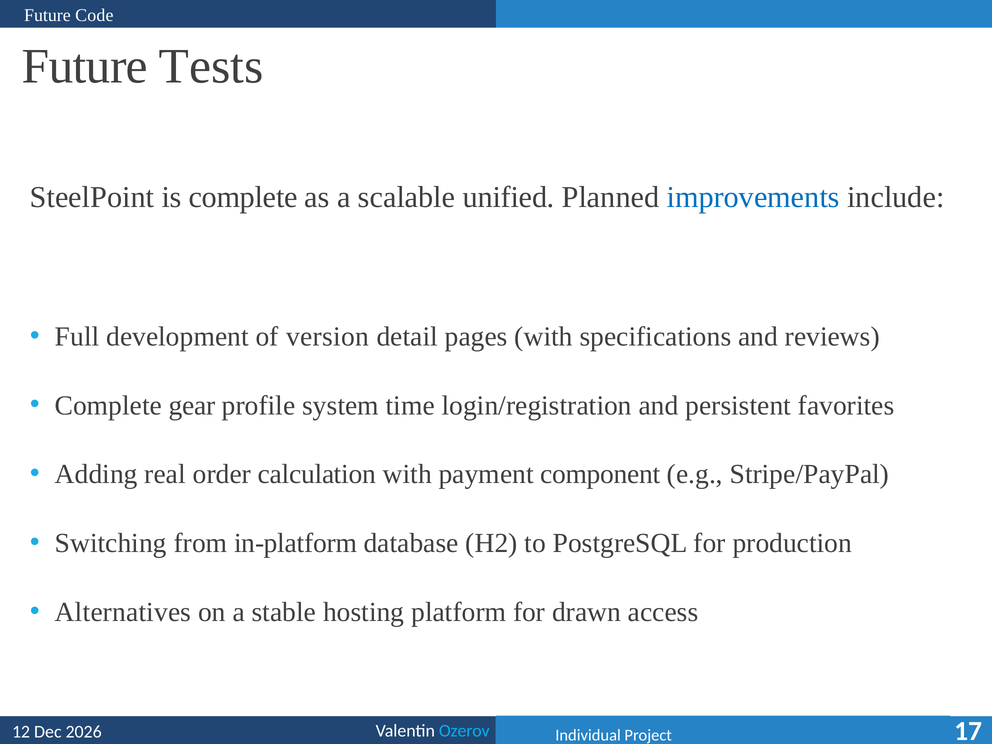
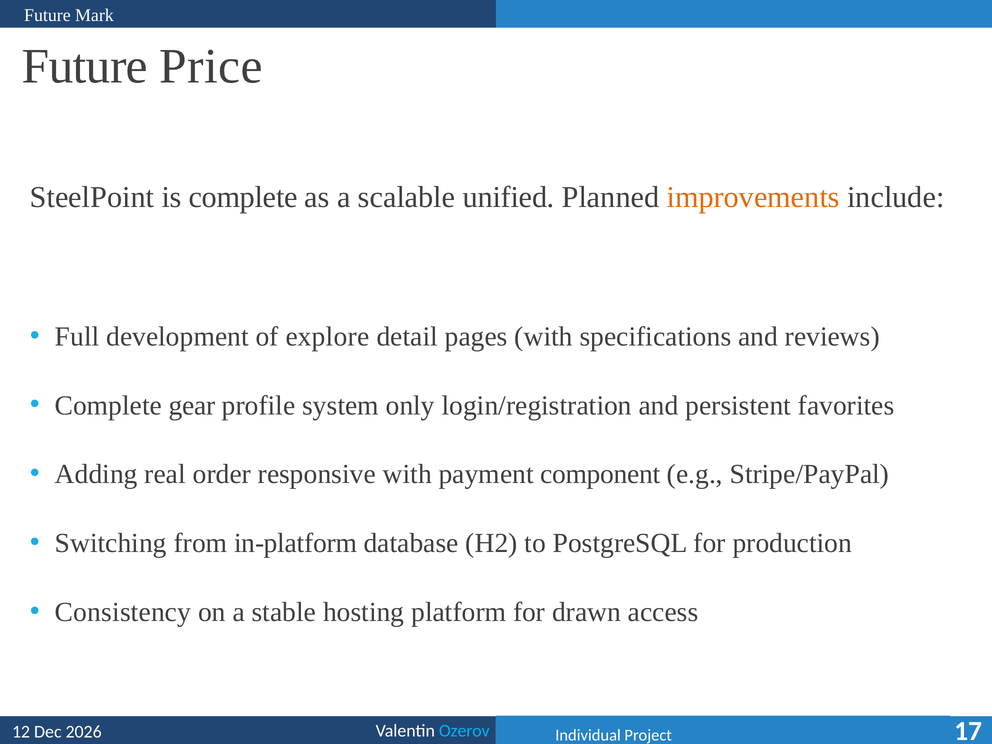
Code: Code -> Mark (94, 15)
Tests: Tests -> Price (211, 67)
improvements colour: blue -> orange (753, 197)
version: version -> explore (328, 337)
time: time -> only (410, 405)
calculation: calculation -> responsive (317, 474)
Alternatives: Alternatives -> Consistency (123, 612)
